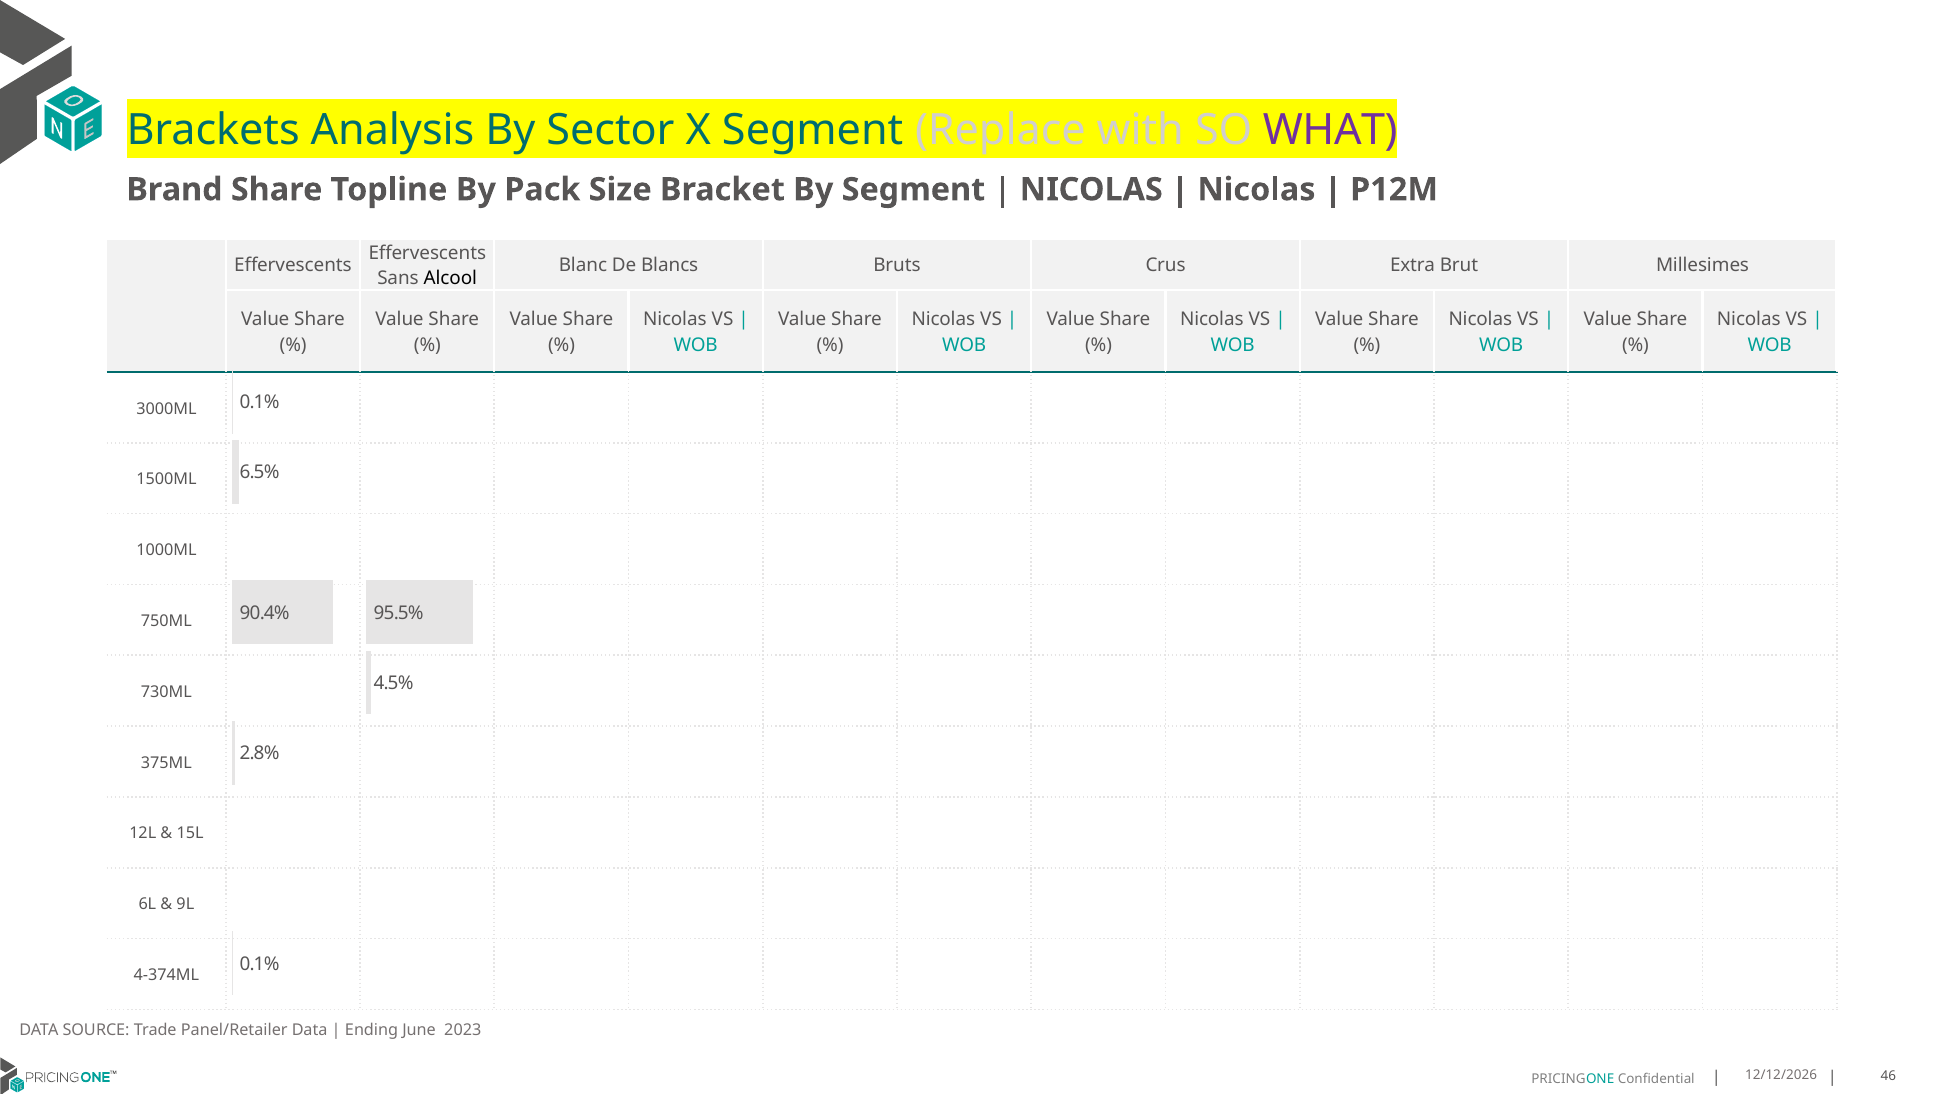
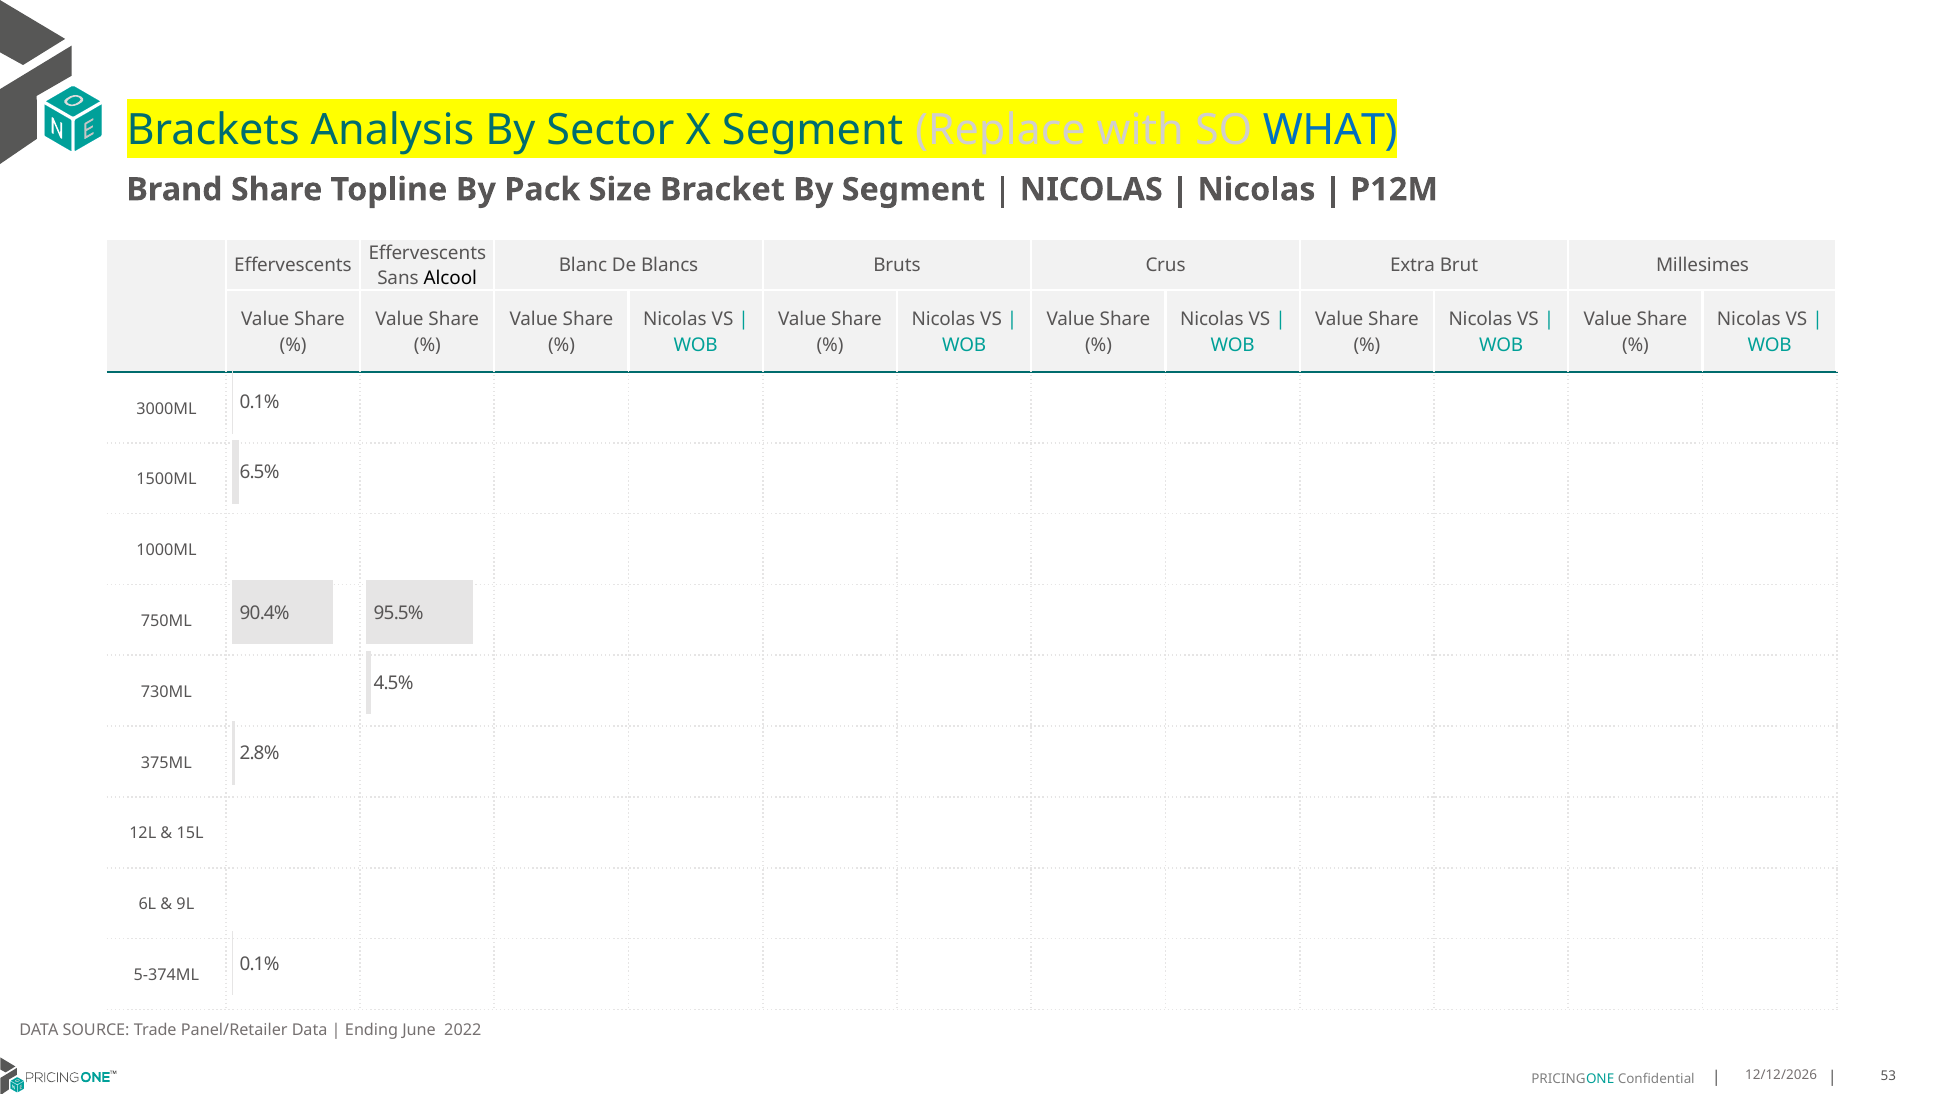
WHAT colour: purple -> blue (1330, 131)
4-374ML: 4-374ML -> 5-374ML (166, 975)
2023: 2023 -> 2022 (463, 1030)
46: 46 -> 53 (1888, 1075)
